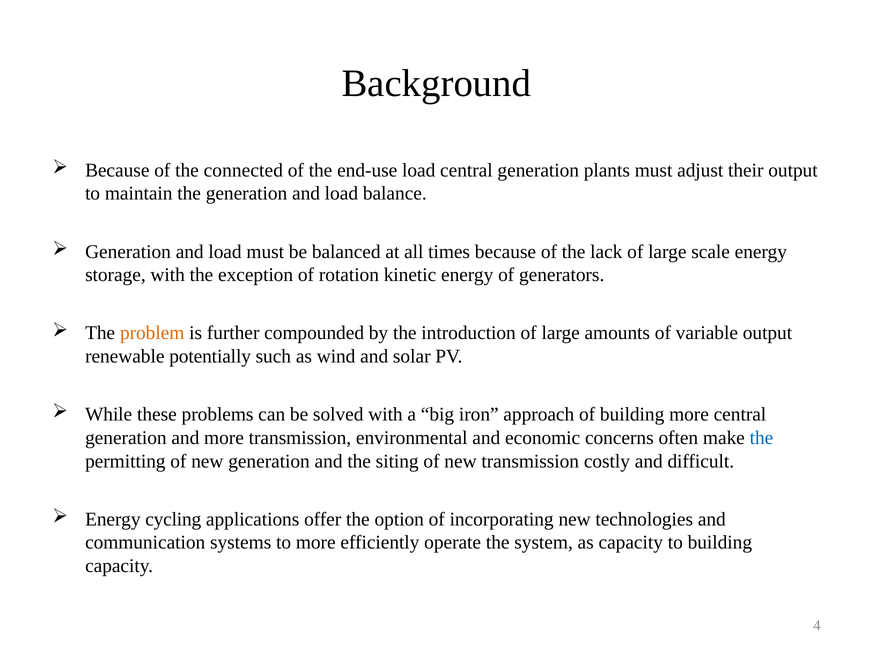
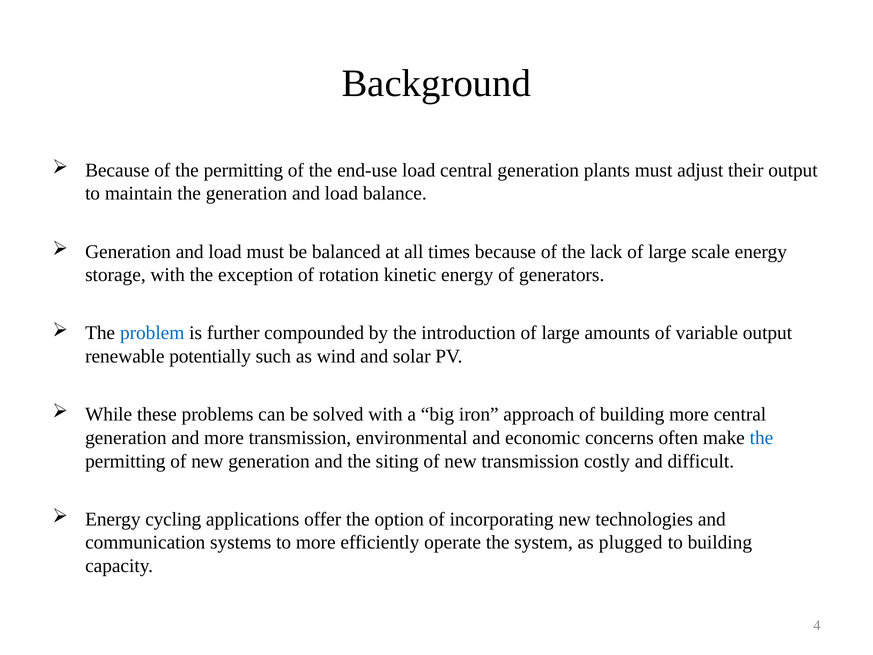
of the connected: connected -> permitting (243, 170)
problem colour: orange -> blue (152, 333)
as capacity: capacity -> plugged (631, 542)
